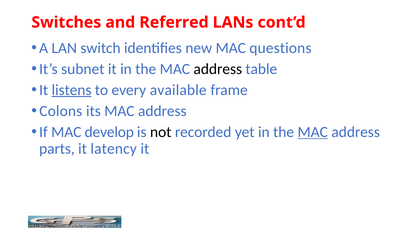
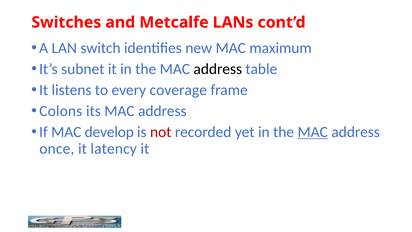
Referred: Referred -> Metcalfe (174, 22)
questions: questions -> maximum (281, 48)
listens underline: present -> none (72, 90)
available: available -> coverage (178, 90)
not colour: black -> red (161, 132)
parts: parts -> once (57, 149)
